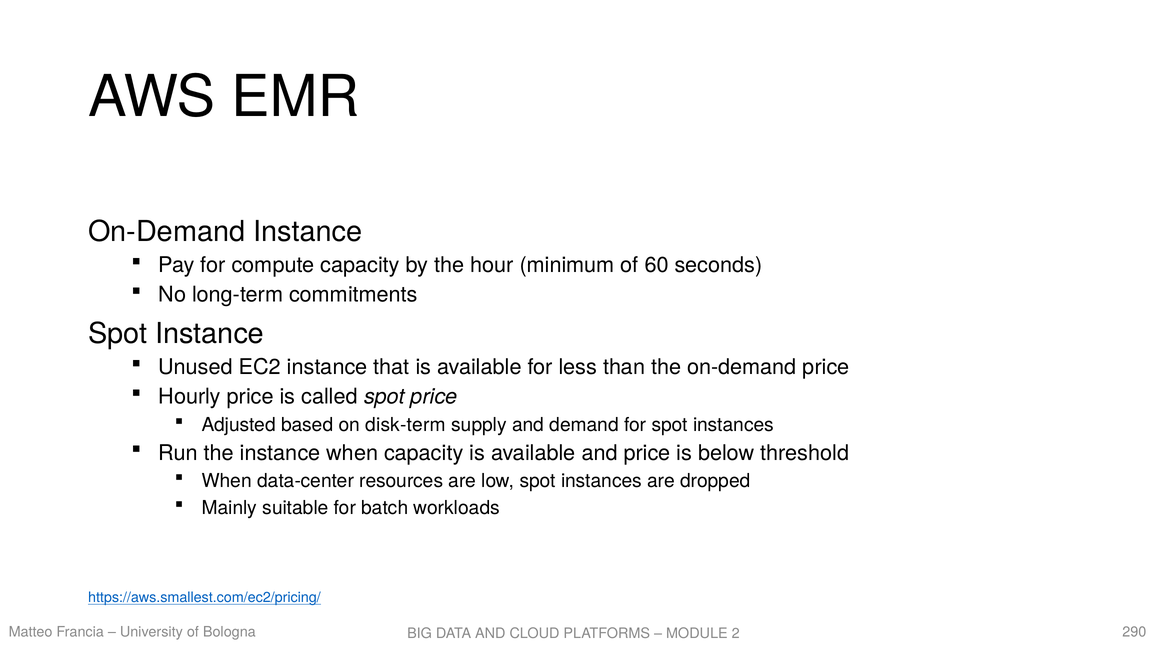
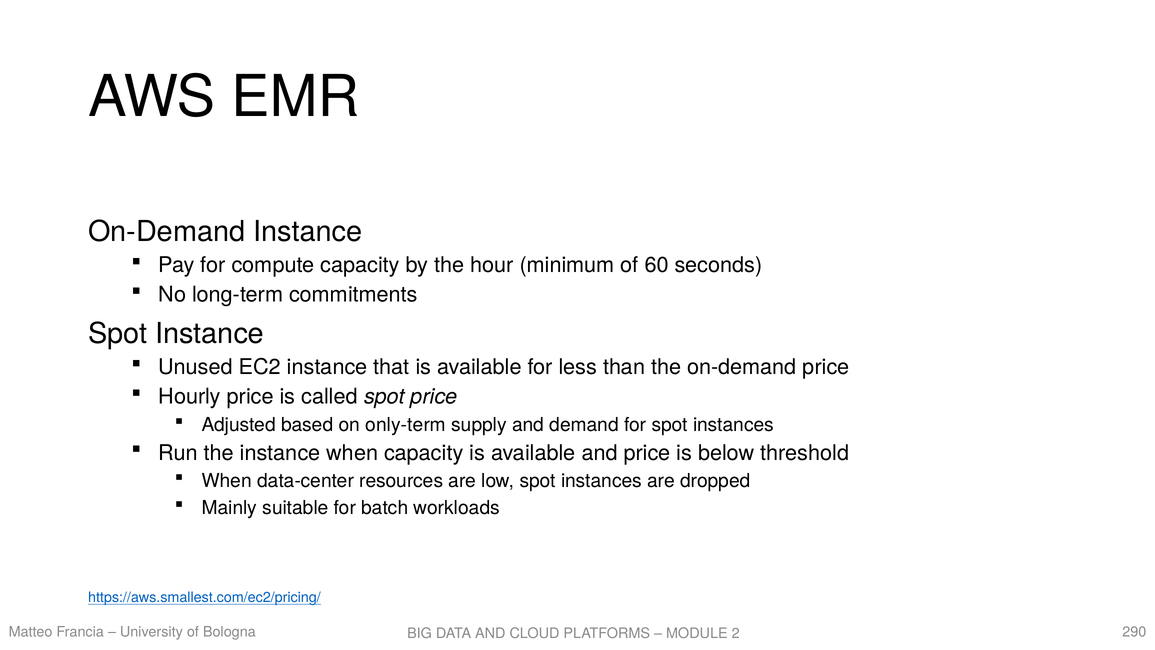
disk-term: disk-term -> only-term (406, 425)
